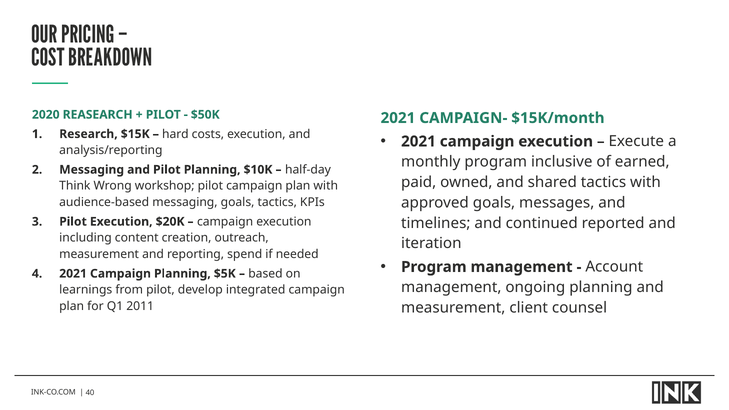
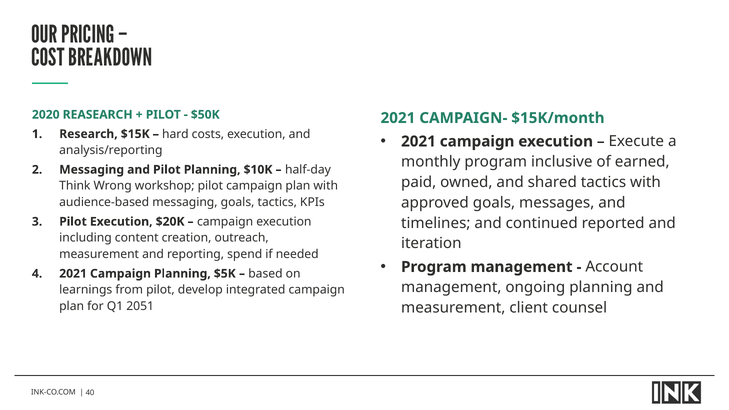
2011: 2011 -> 2051 (140, 306)
